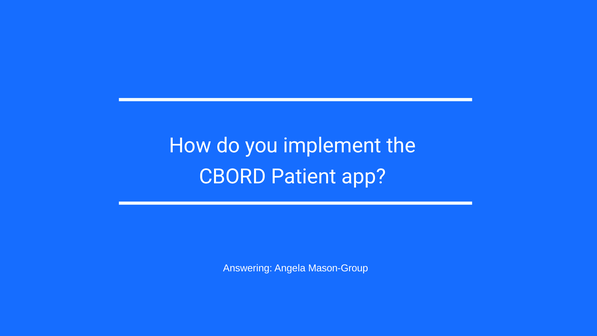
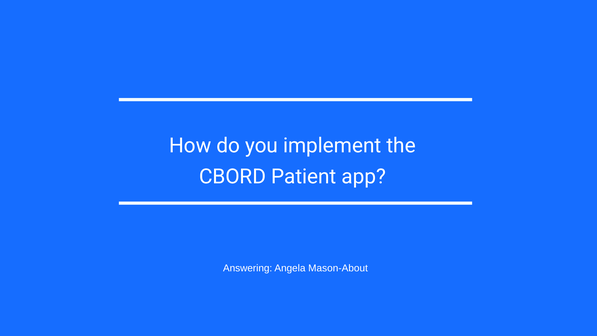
Mason-Group: Mason-Group -> Mason-About (338, 268)
